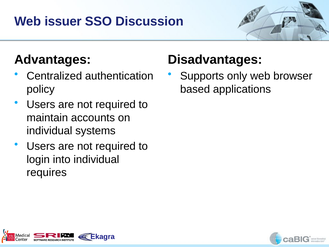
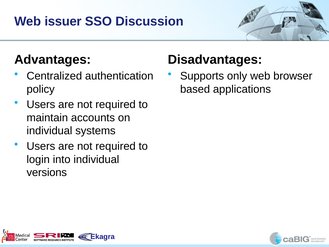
requires: requires -> versions (47, 172)
